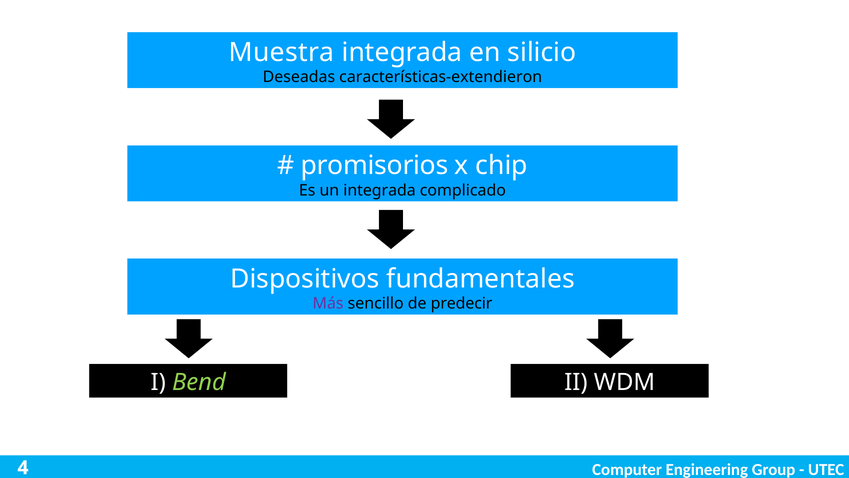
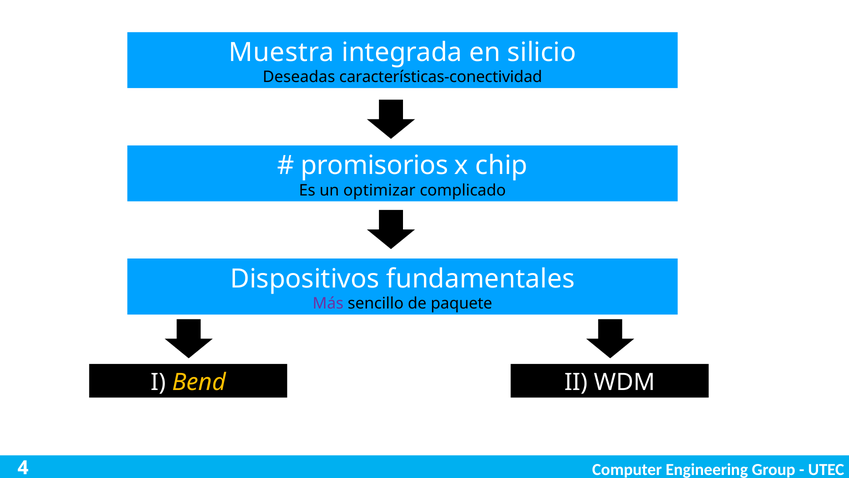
características-extendieron: características-extendieron -> características-conectividad (441, 77)
un integrada: integrada -> optimizar (379, 190)
predecir: predecir -> paquete (462, 303)
Bend colour: light green -> yellow (199, 382)
